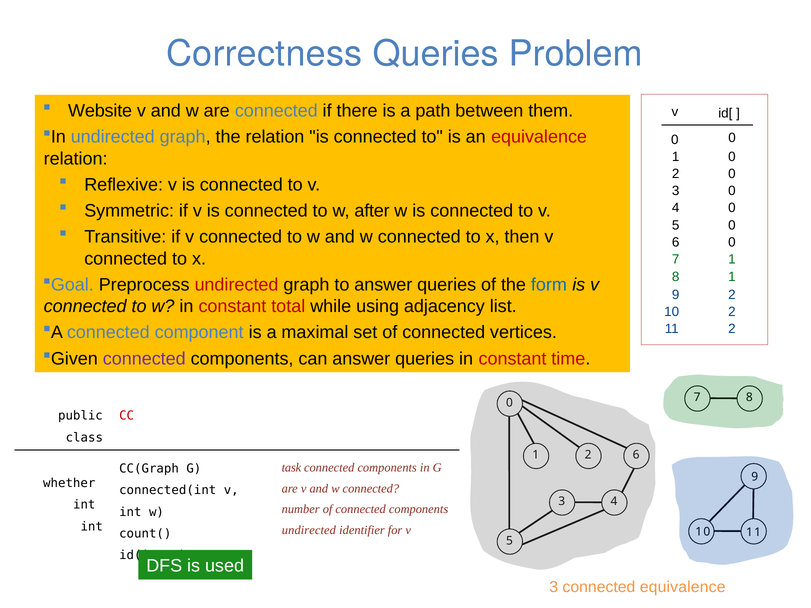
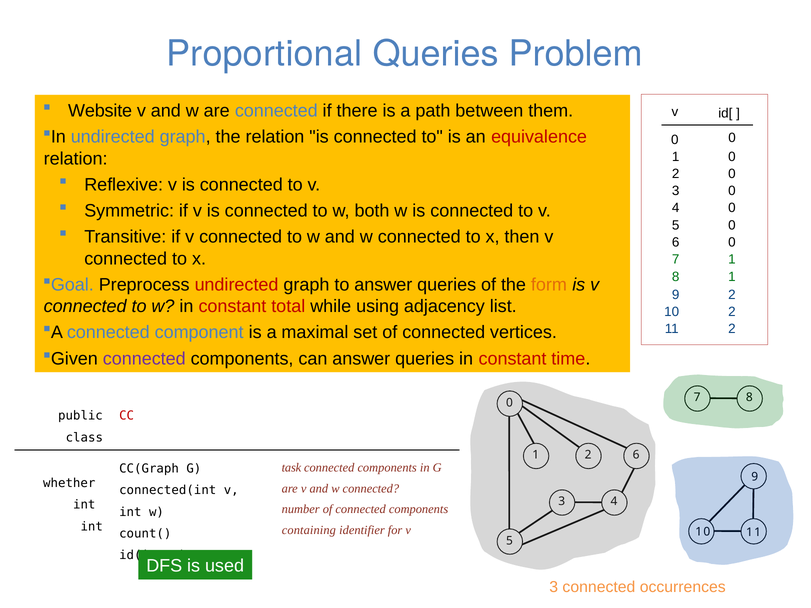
Correctness: Correctness -> Proportional (264, 54)
after: after -> both (372, 211)
form colour: blue -> orange (549, 285)
undirected: undirected -> containing (309, 530)
connected equivalence: equivalence -> occurrences (683, 587)
